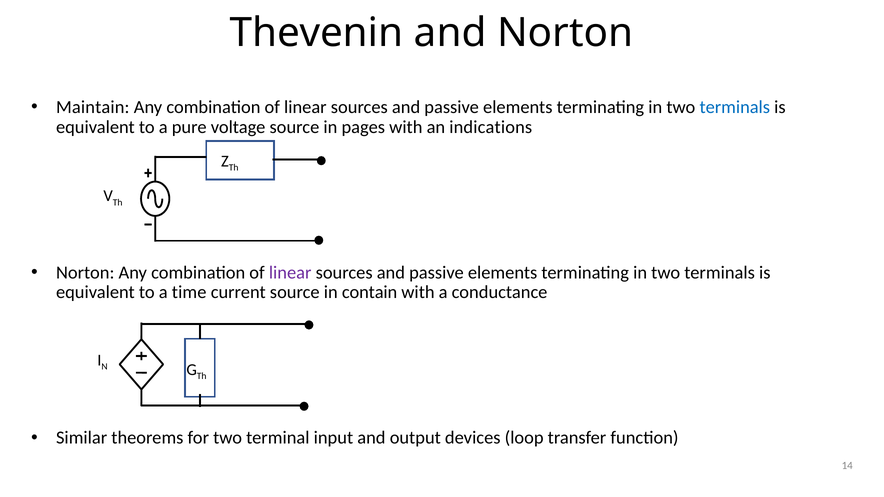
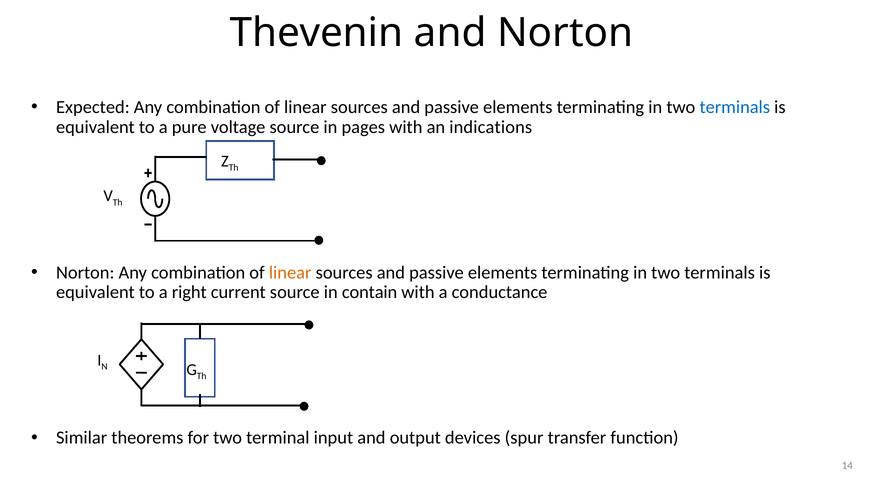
Maintain: Maintain -> Expected (93, 107)
linear colour: purple -> orange (290, 273)
time: time -> right (189, 293)
loop: loop -> spur (524, 438)
